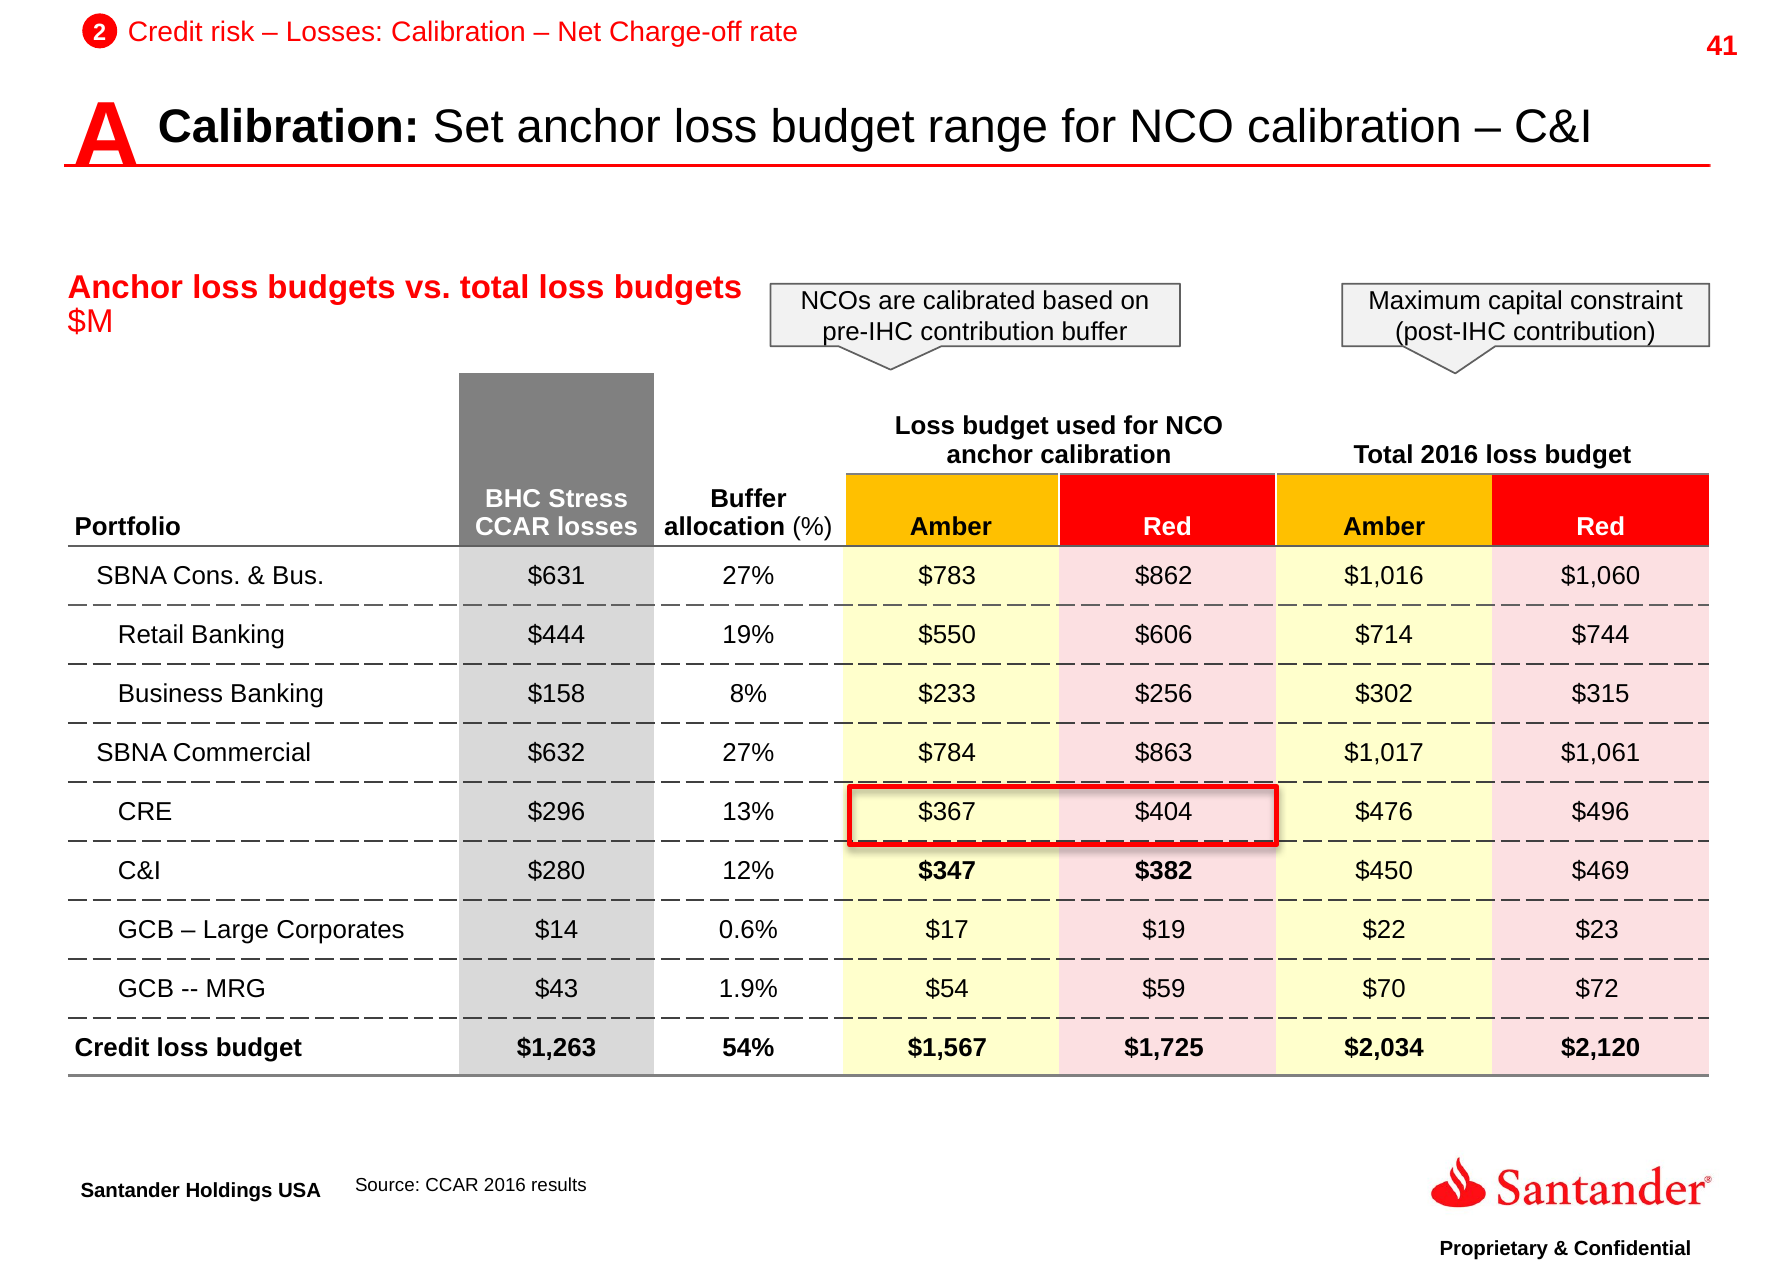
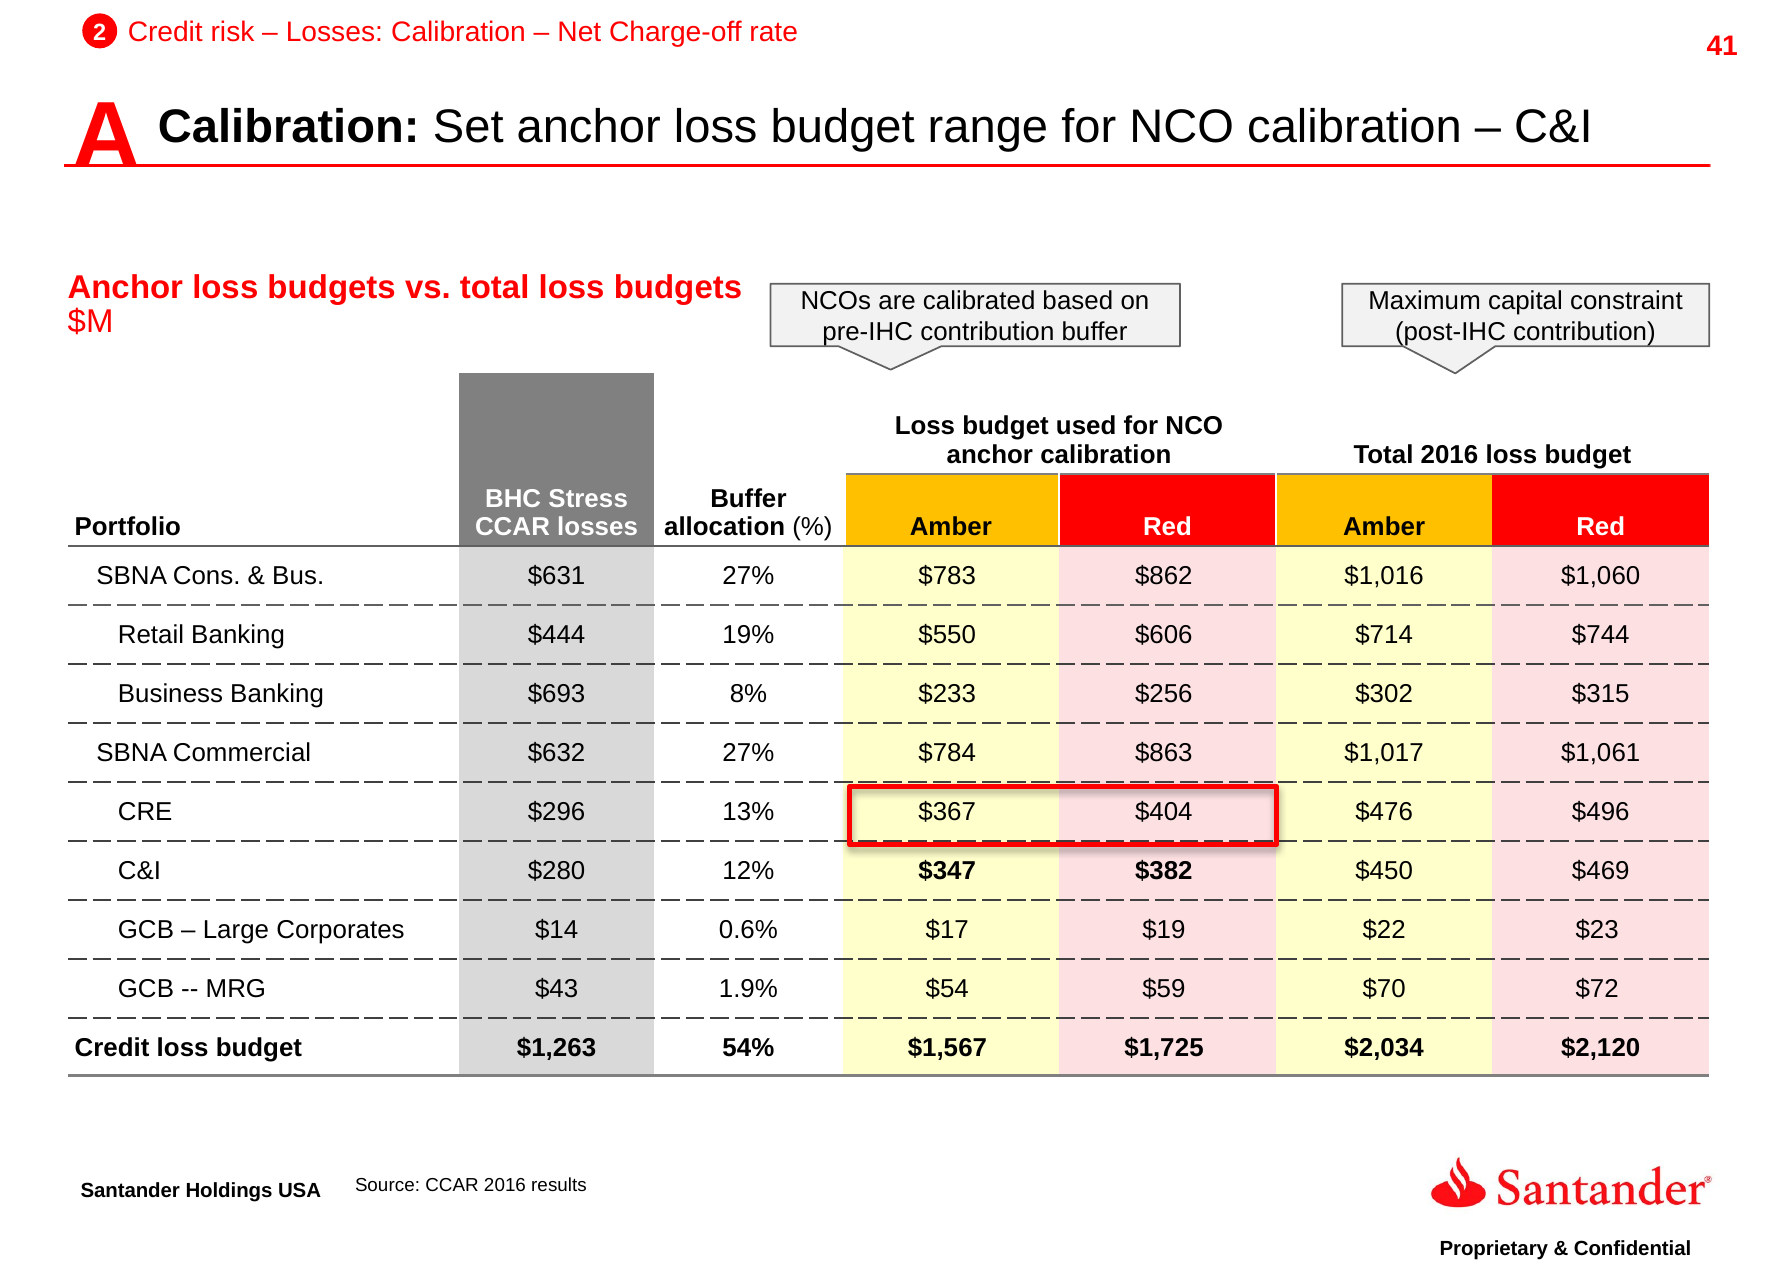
$158: $158 -> $693 (557, 694)
